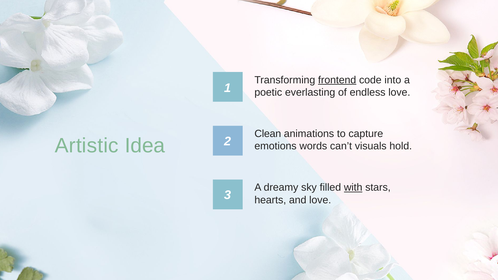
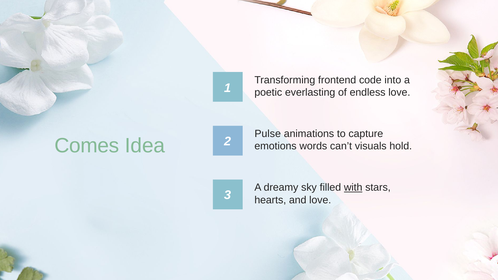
frontend underline: present -> none (337, 80)
Clean: Clean -> Pulse (268, 134)
Artistic: Artistic -> Comes (87, 146)
